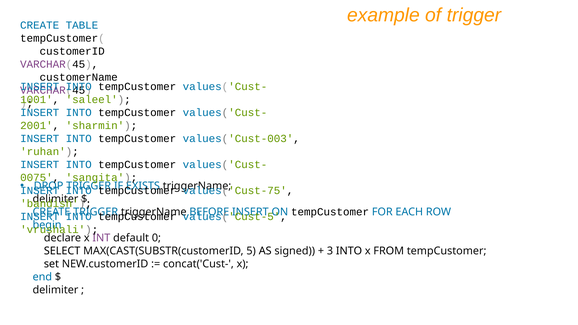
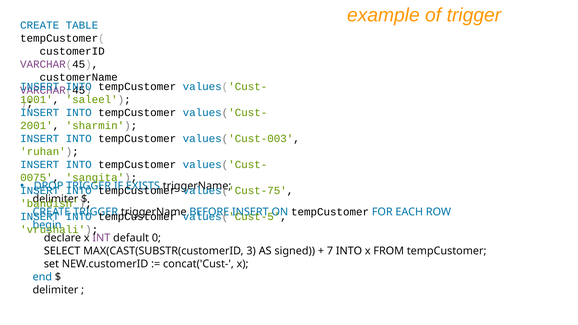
5: 5 -> 3 (251, 251)
3: 3 -> 7 (330, 251)
